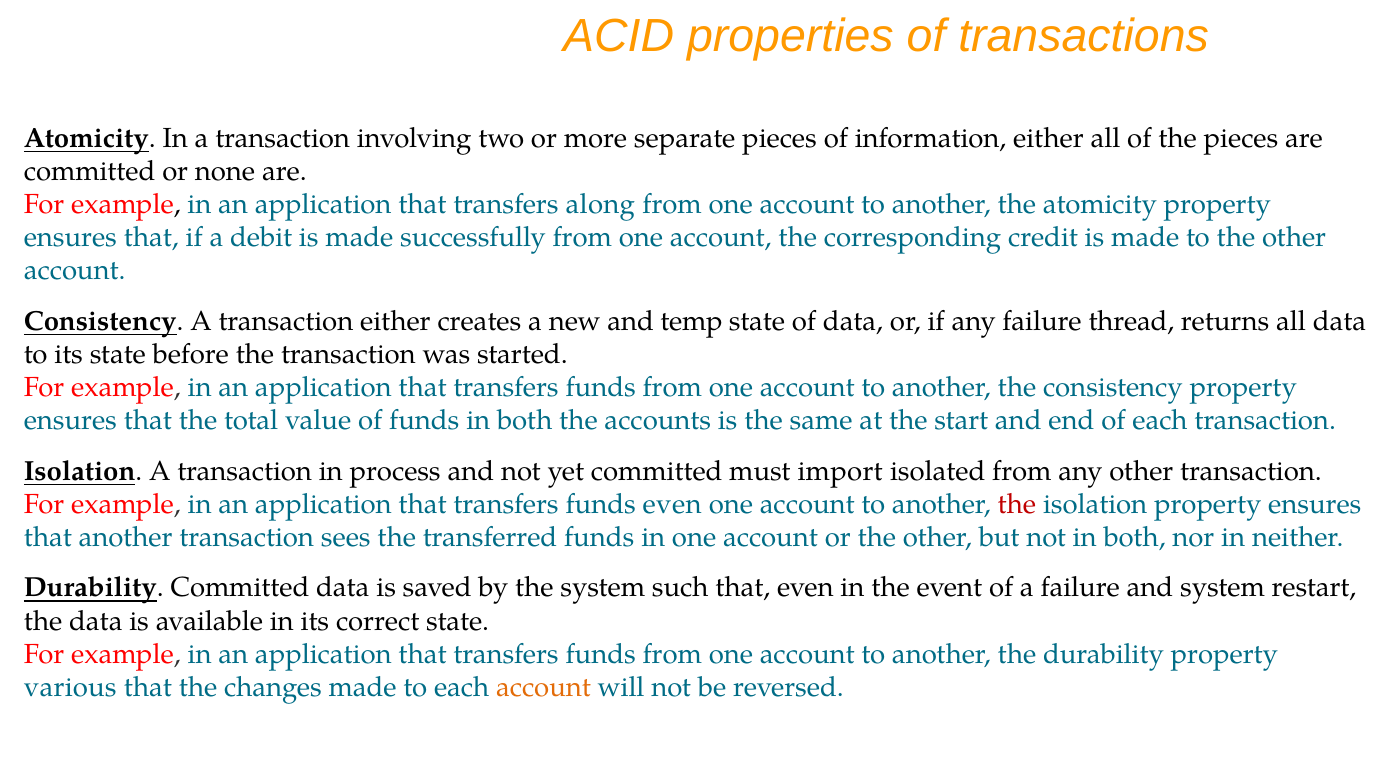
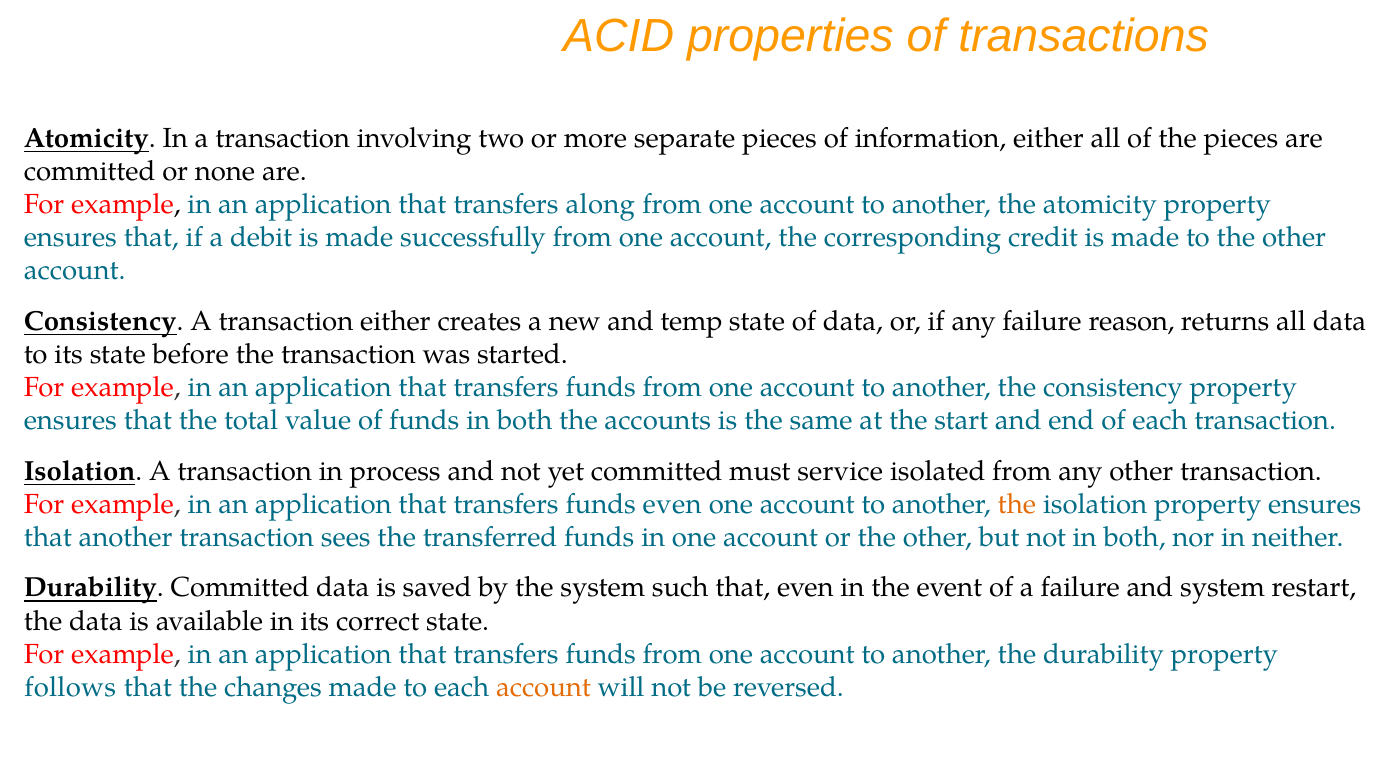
thread: thread -> reason (1131, 321)
import: import -> service (840, 471)
the colour: red -> orange (1017, 504)
various: various -> follows (70, 687)
